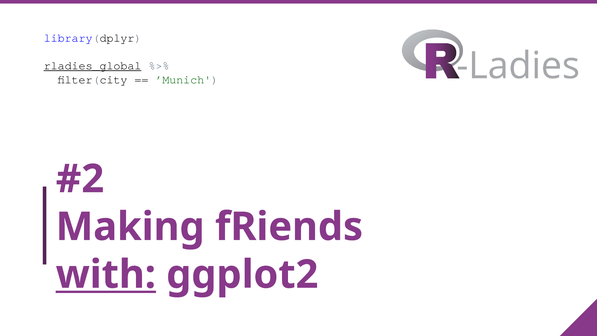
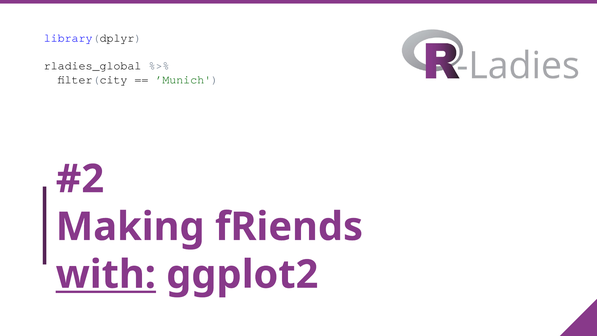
rladies_global underline: present -> none (93, 66)
